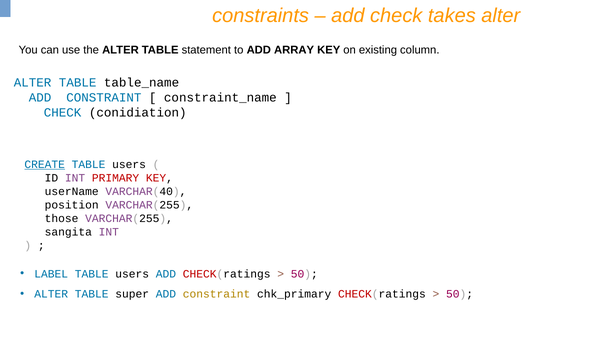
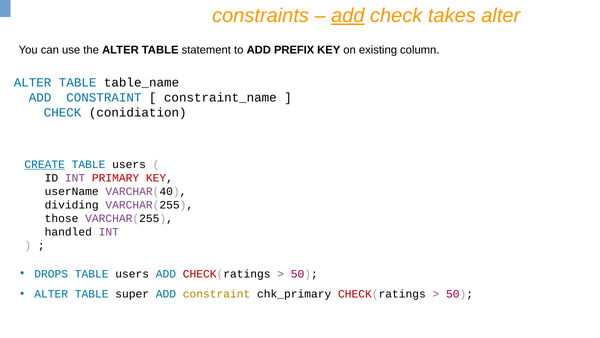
add underline: none -> present (348, 16)
ARRAY: ARRAY -> PREFIX (294, 50)
position: position -> dividing (72, 205)
sangita: sangita -> handled (68, 232)
LABEL: LABEL -> DROPS (51, 273)
